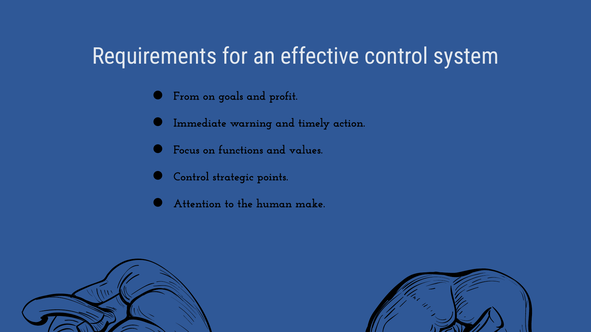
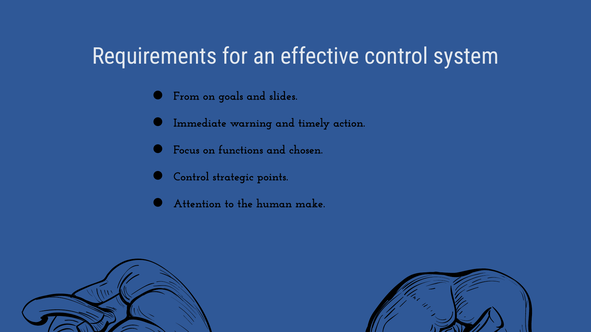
profit: profit -> slides (283, 96)
values: values -> chosen (306, 150)
